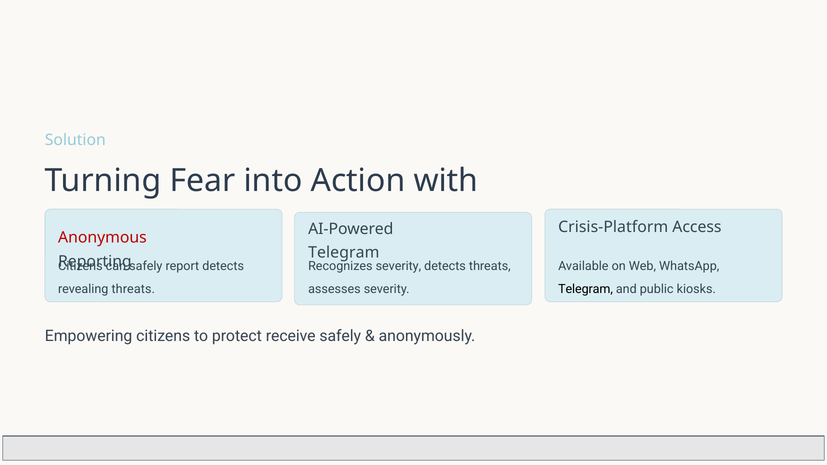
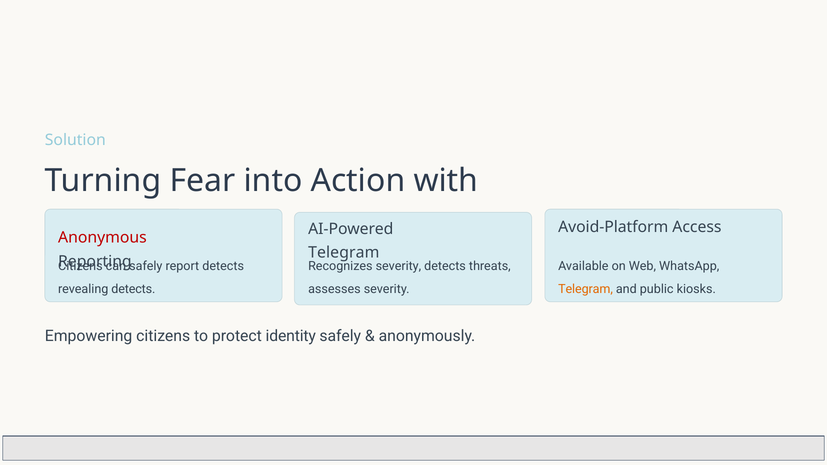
Crisis-Platform: Crisis-Platform -> Avoid-Platform (613, 227)
revealing threats: threats -> detects (133, 289)
Telegram colour: black -> orange (585, 289)
receive: receive -> identity (291, 336)
